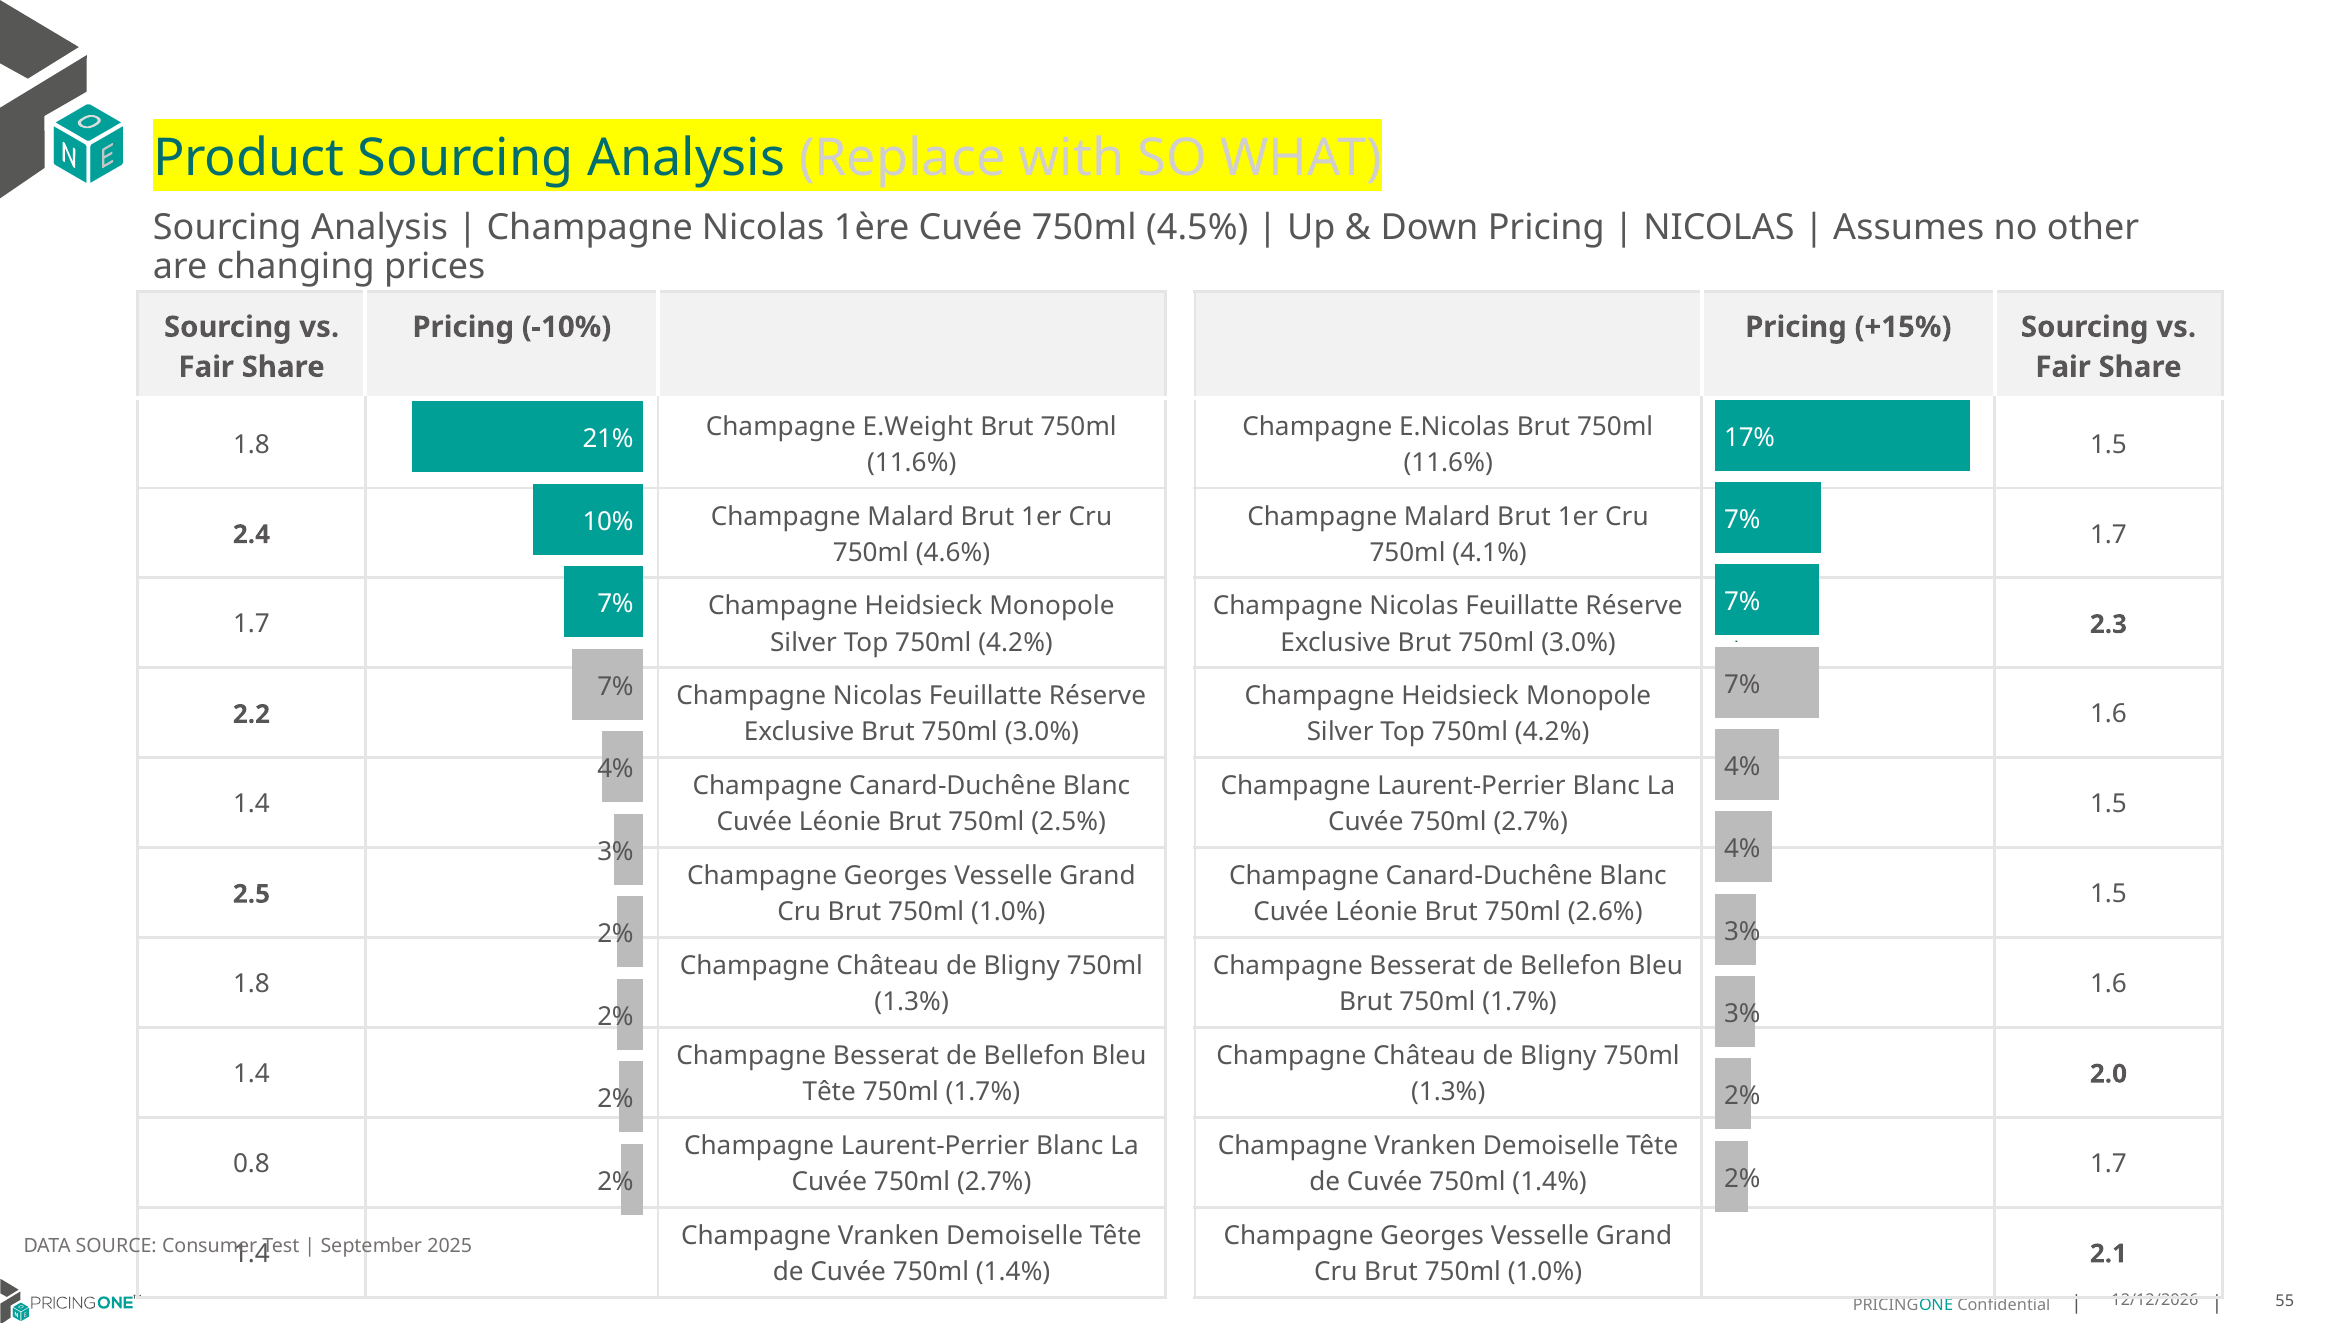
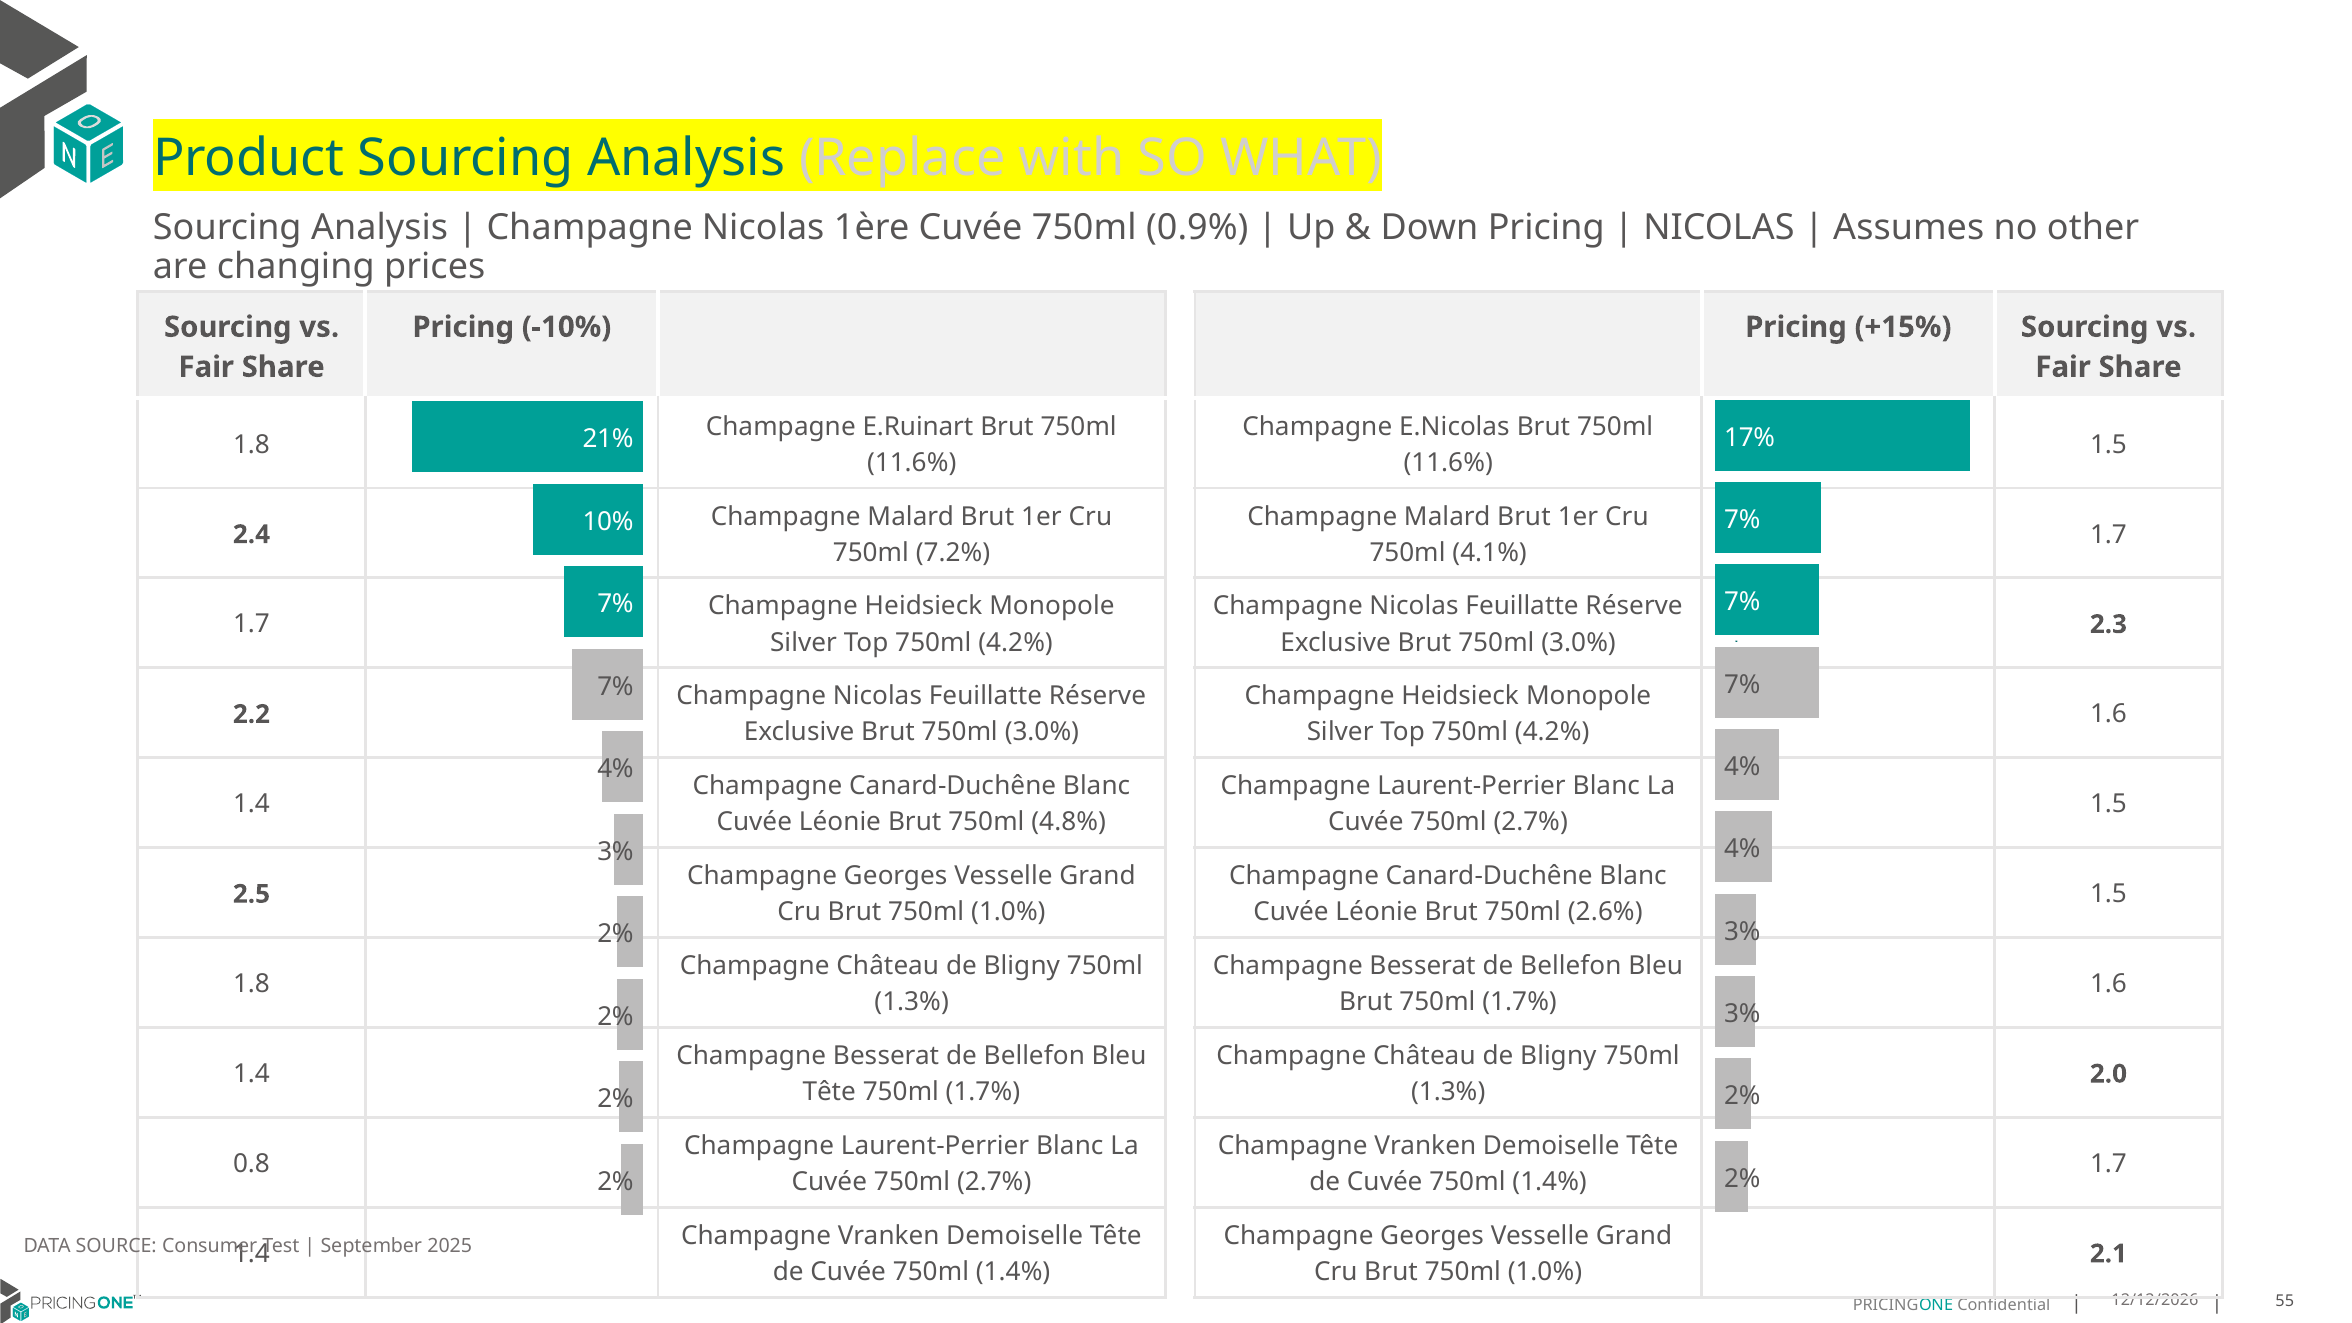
4.5%: 4.5% -> 0.9% (1197, 228)
E.Weight: E.Weight -> E.Ruinart (918, 427)
4.6%: 4.6% -> 7.2% (953, 553)
2.5%: 2.5% -> 4.8% (1069, 822)
